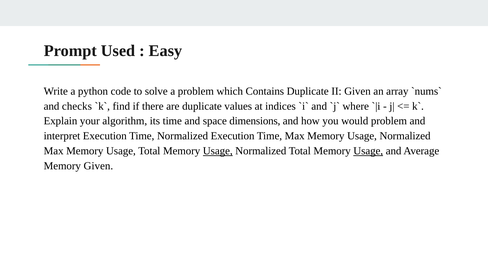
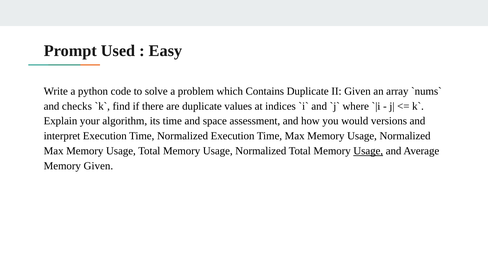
dimensions: dimensions -> assessment (255, 121)
would problem: problem -> versions (389, 121)
Usage underline: present -> none (218, 151)
